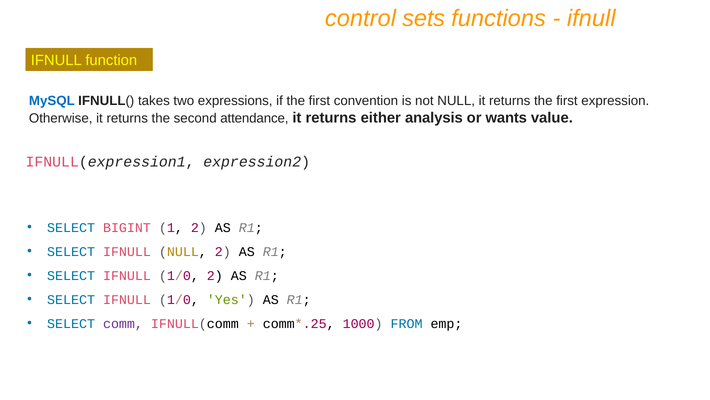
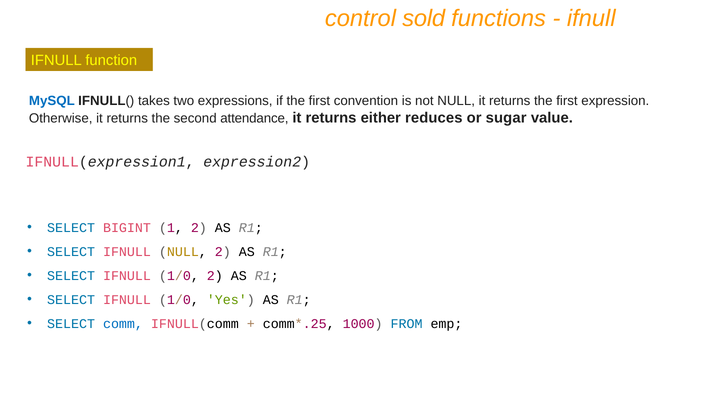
sets: sets -> sold (424, 18)
analysis: analysis -> reduces (434, 117)
wants: wants -> sugar (506, 117)
comm colour: purple -> blue (123, 323)
